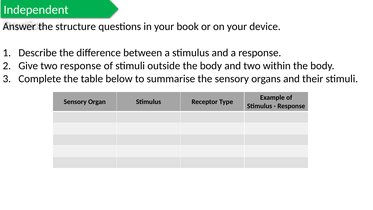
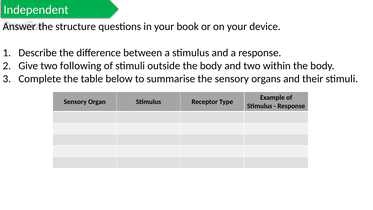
two response: response -> following (81, 66)
